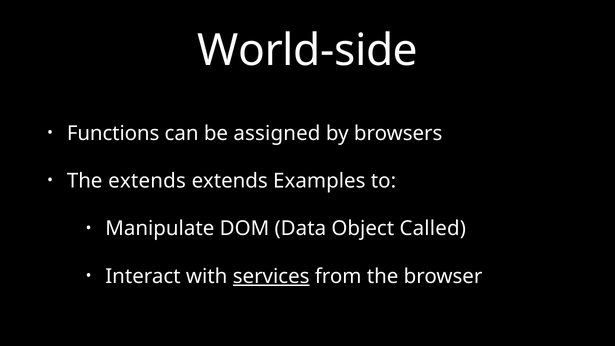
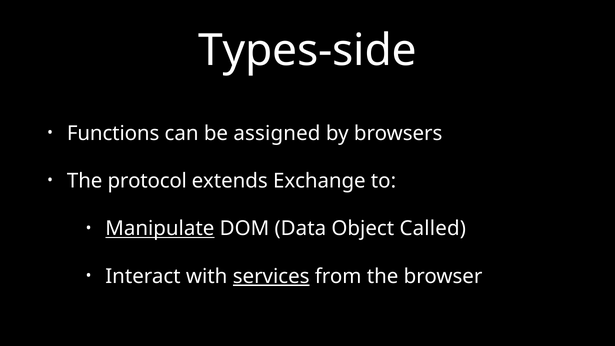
World-side: World-side -> Types-side (307, 50)
The extends: extends -> protocol (147, 181)
Examples: Examples -> Exchange (319, 181)
Manipulate underline: none -> present (160, 229)
